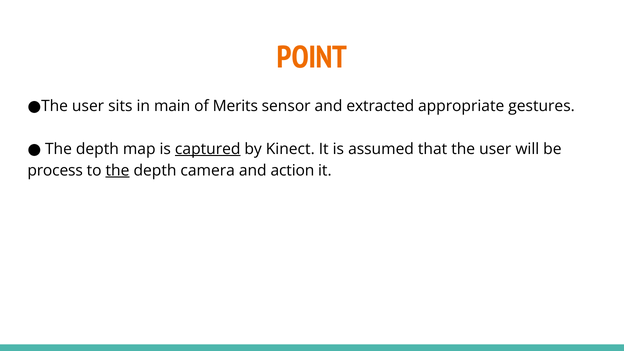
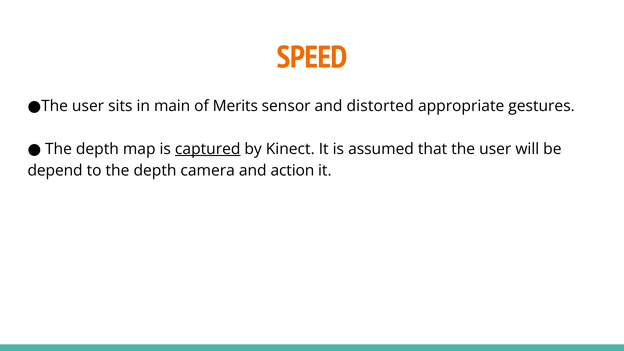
POINT: POINT -> SPEED (312, 58)
extracted: extracted -> distorted (380, 106)
process: process -> depend (55, 170)
the underline: present -> none (118, 170)
